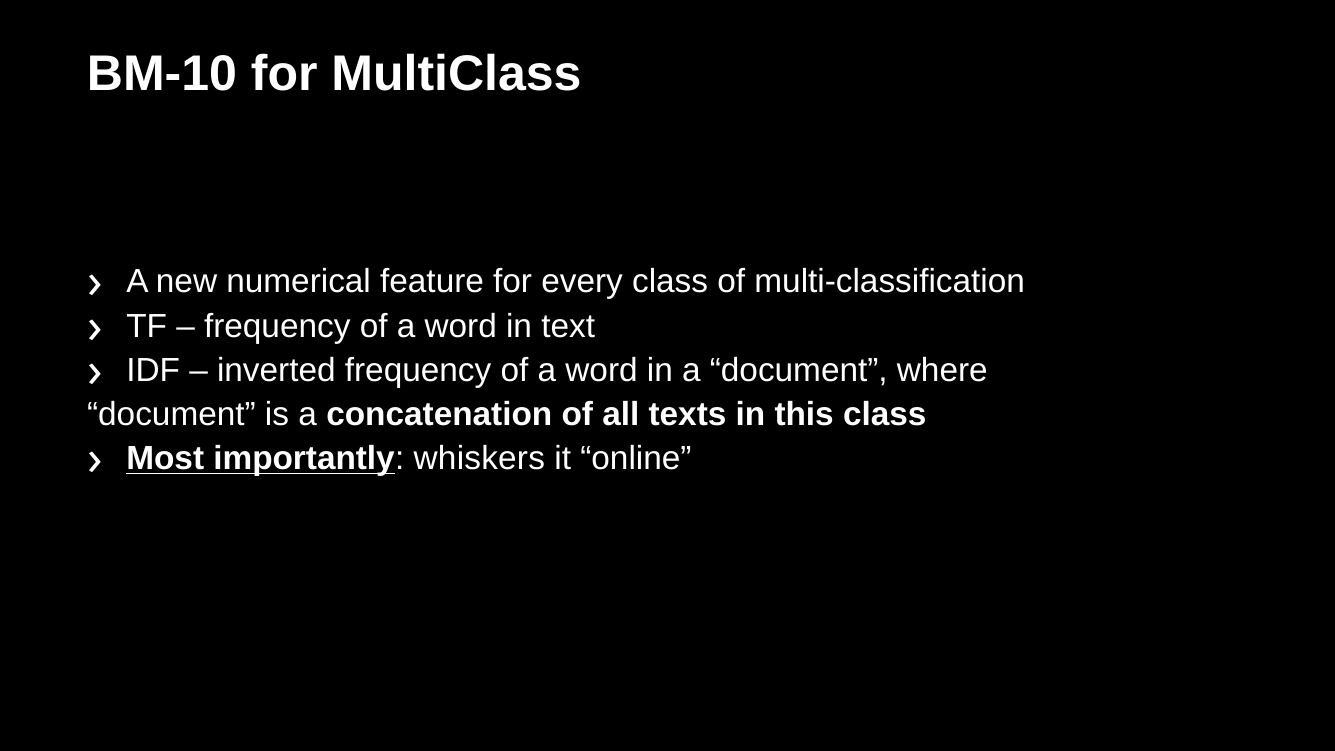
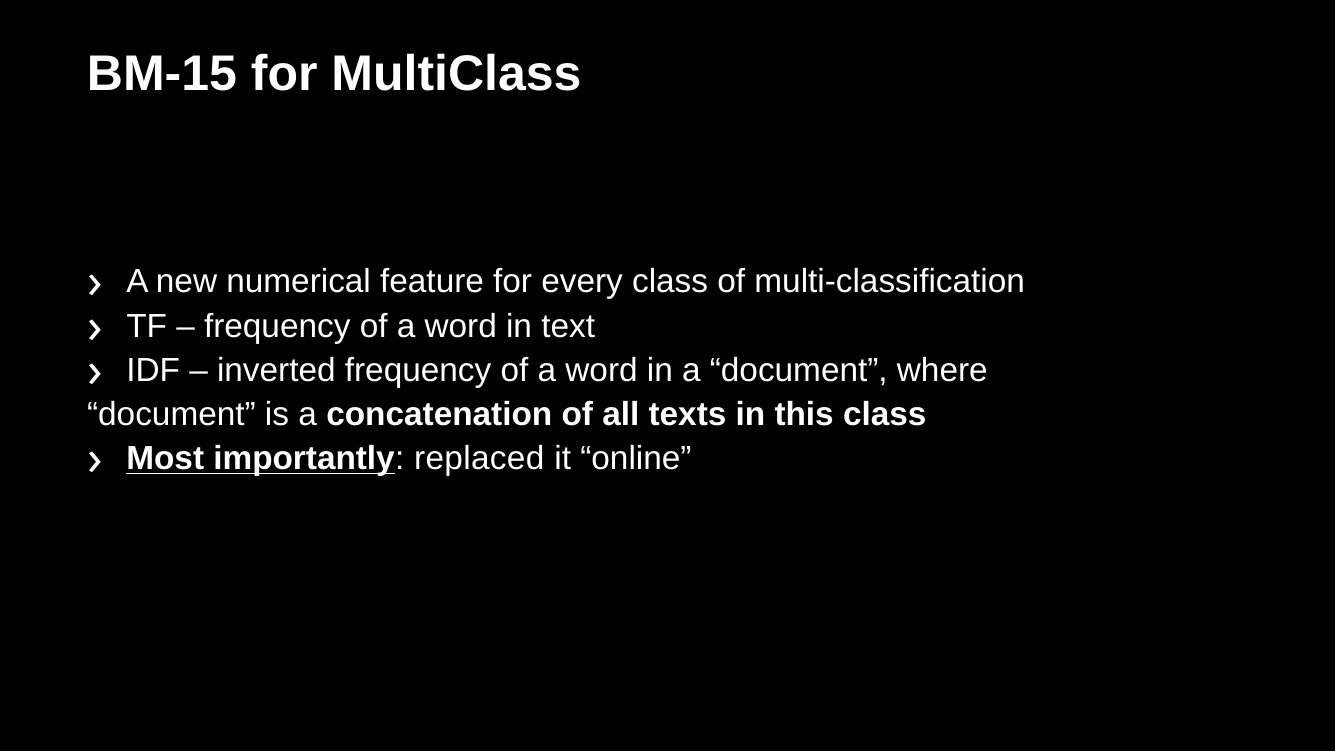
BM-10: BM-10 -> BM-15 (162, 74)
whiskers: whiskers -> replaced (479, 459)
